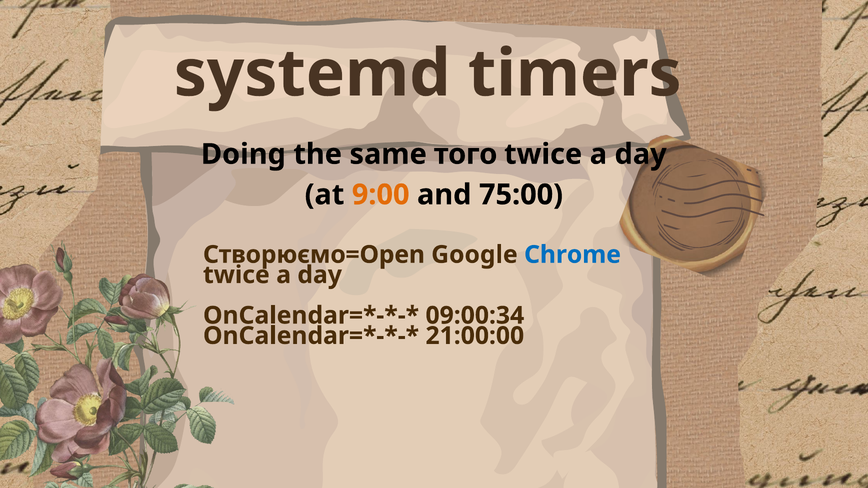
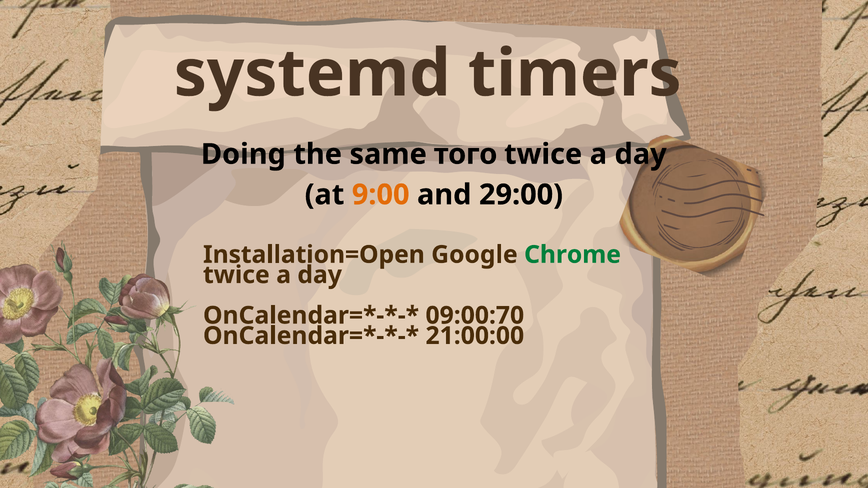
75:00: 75:00 -> 29:00 (521, 195)
Створюємо=Open: Створюємо=Open -> Installation=Open (314, 255)
Chrome colour: blue -> green (573, 255)
09:00:34: 09:00:34 -> 09:00:70 (475, 316)
